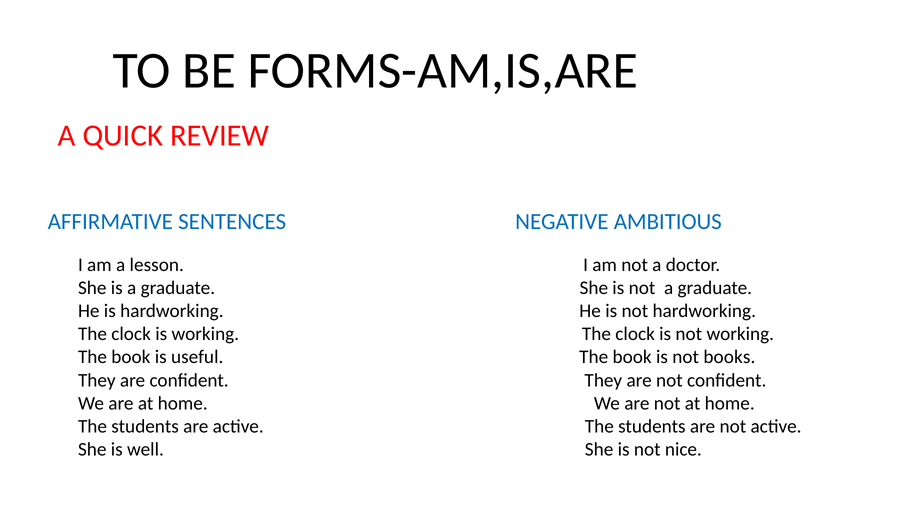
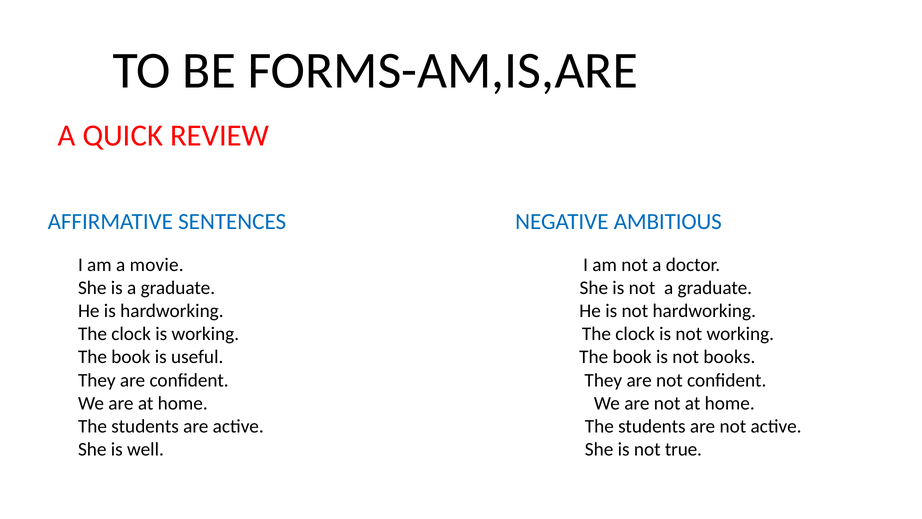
lesson: lesson -> movie (157, 265)
nice: nice -> true (683, 449)
